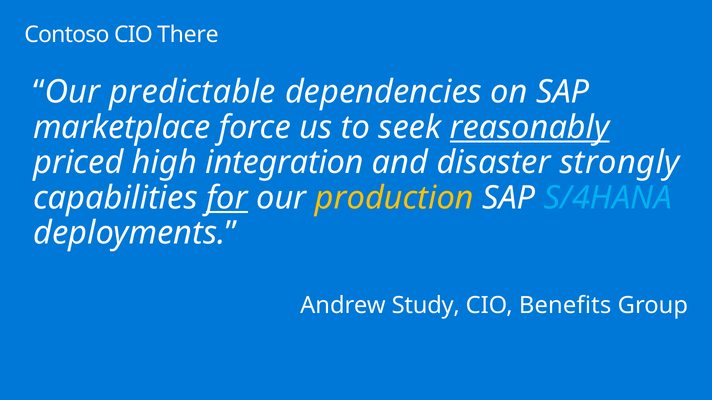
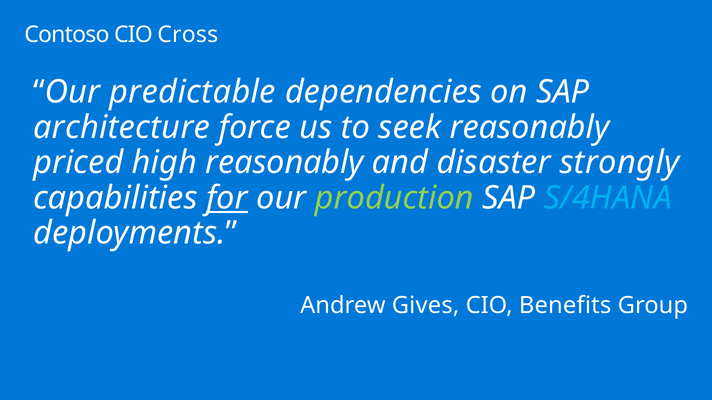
There: There -> Cross (188, 35)
marketplace: marketplace -> architecture (122, 128)
reasonably underline: present -> none (530, 128)
high integration: integration -> reasonably (284, 163)
production colour: yellow -> light green (394, 198)
Study: Study -> Gives (426, 306)
